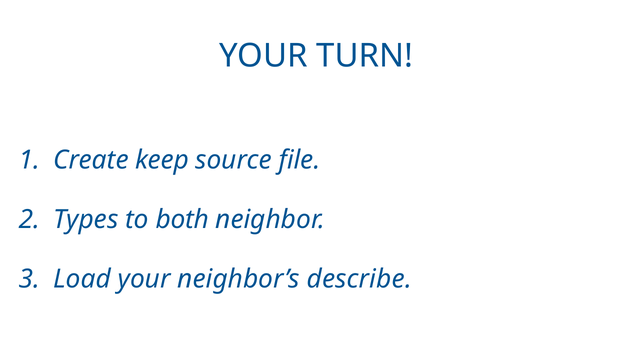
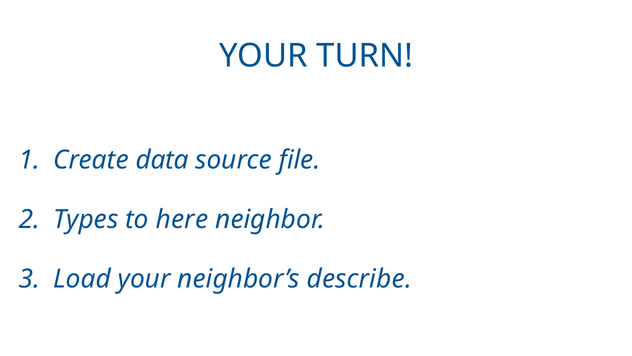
keep: keep -> data (162, 160)
both: both -> here (182, 219)
